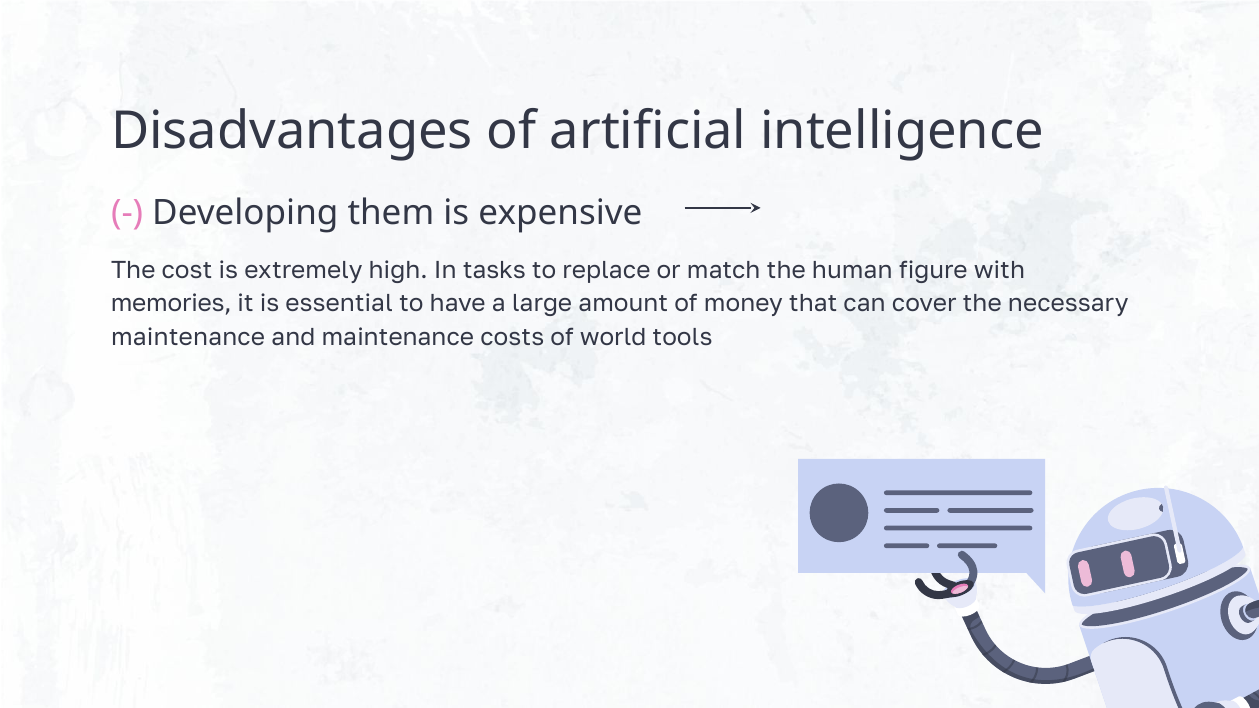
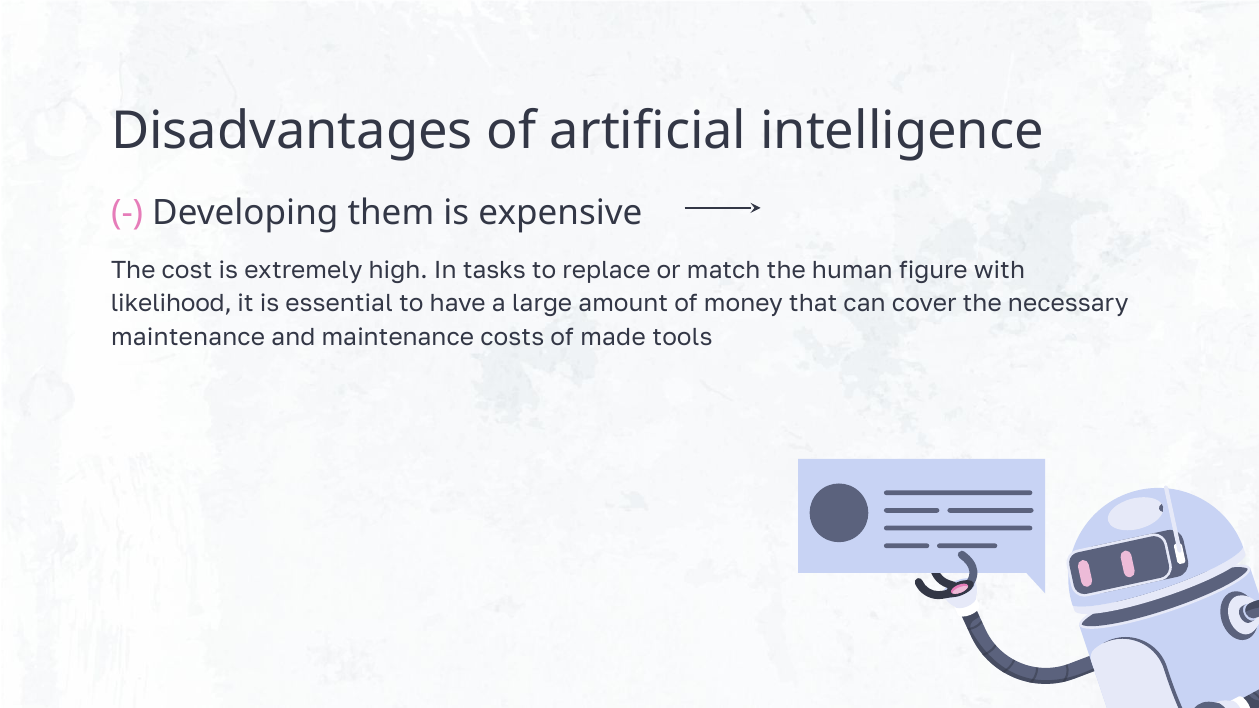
memories: memories -> likelihood (171, 304)
world: world -> made (613, 338)
